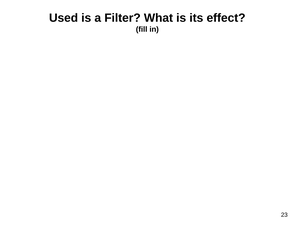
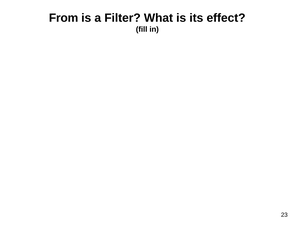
Used: Used -> From (64, 18)
